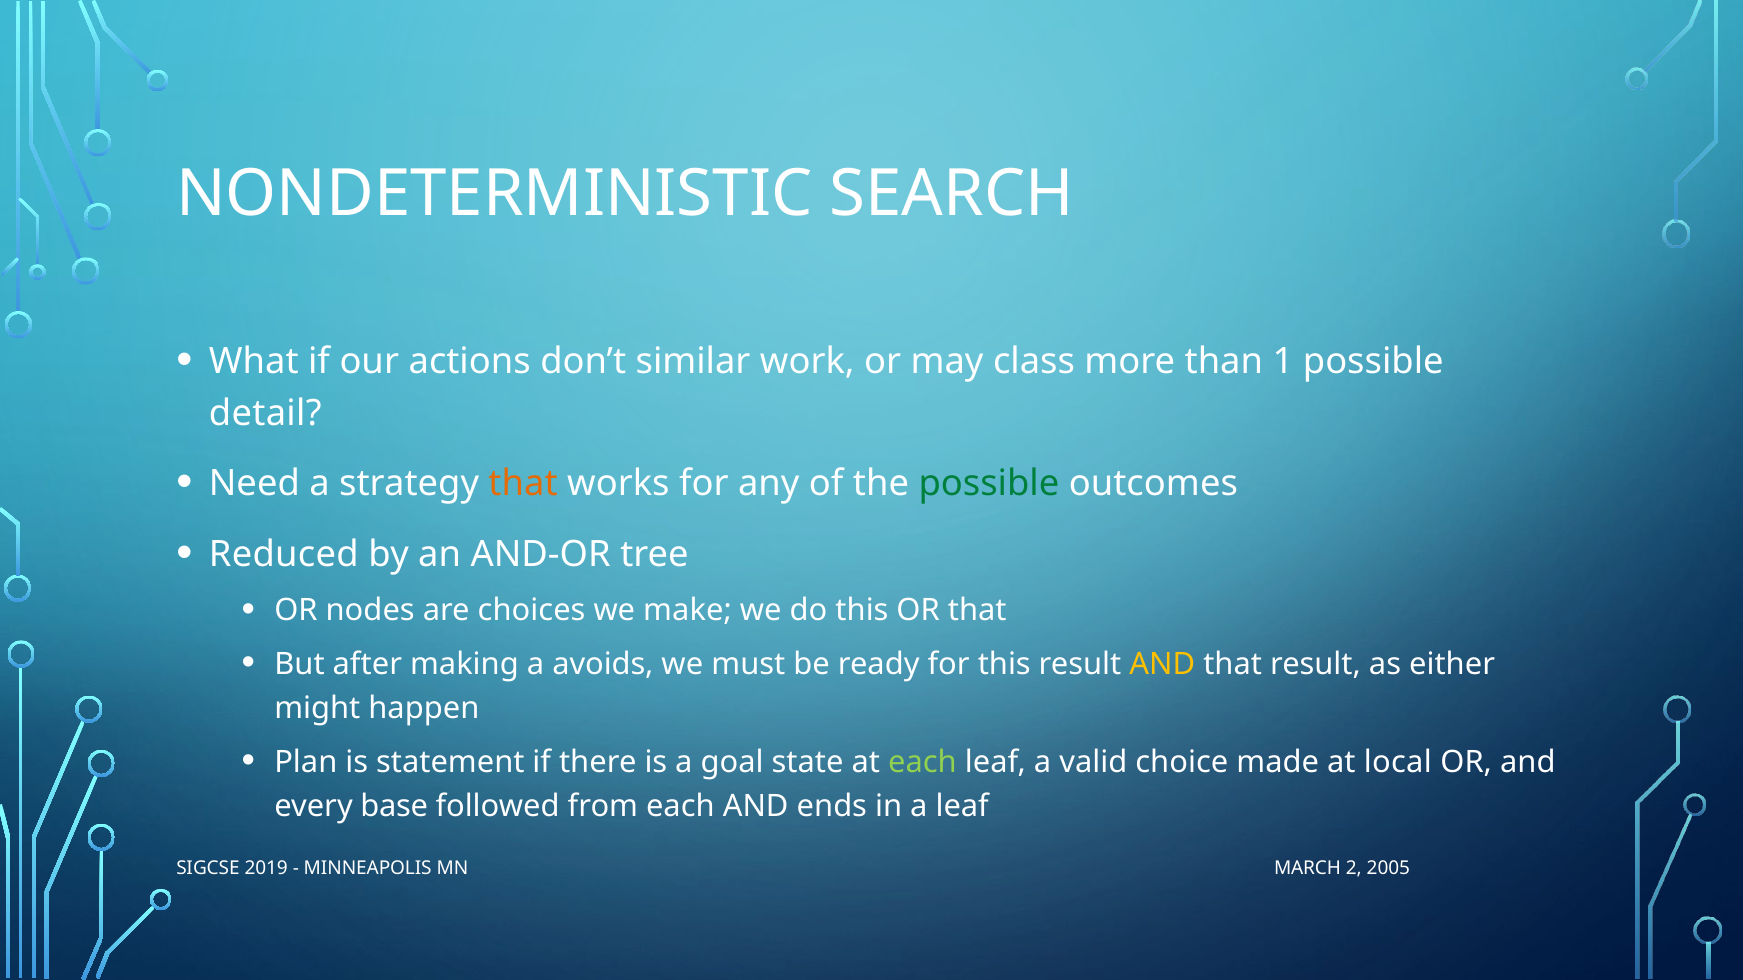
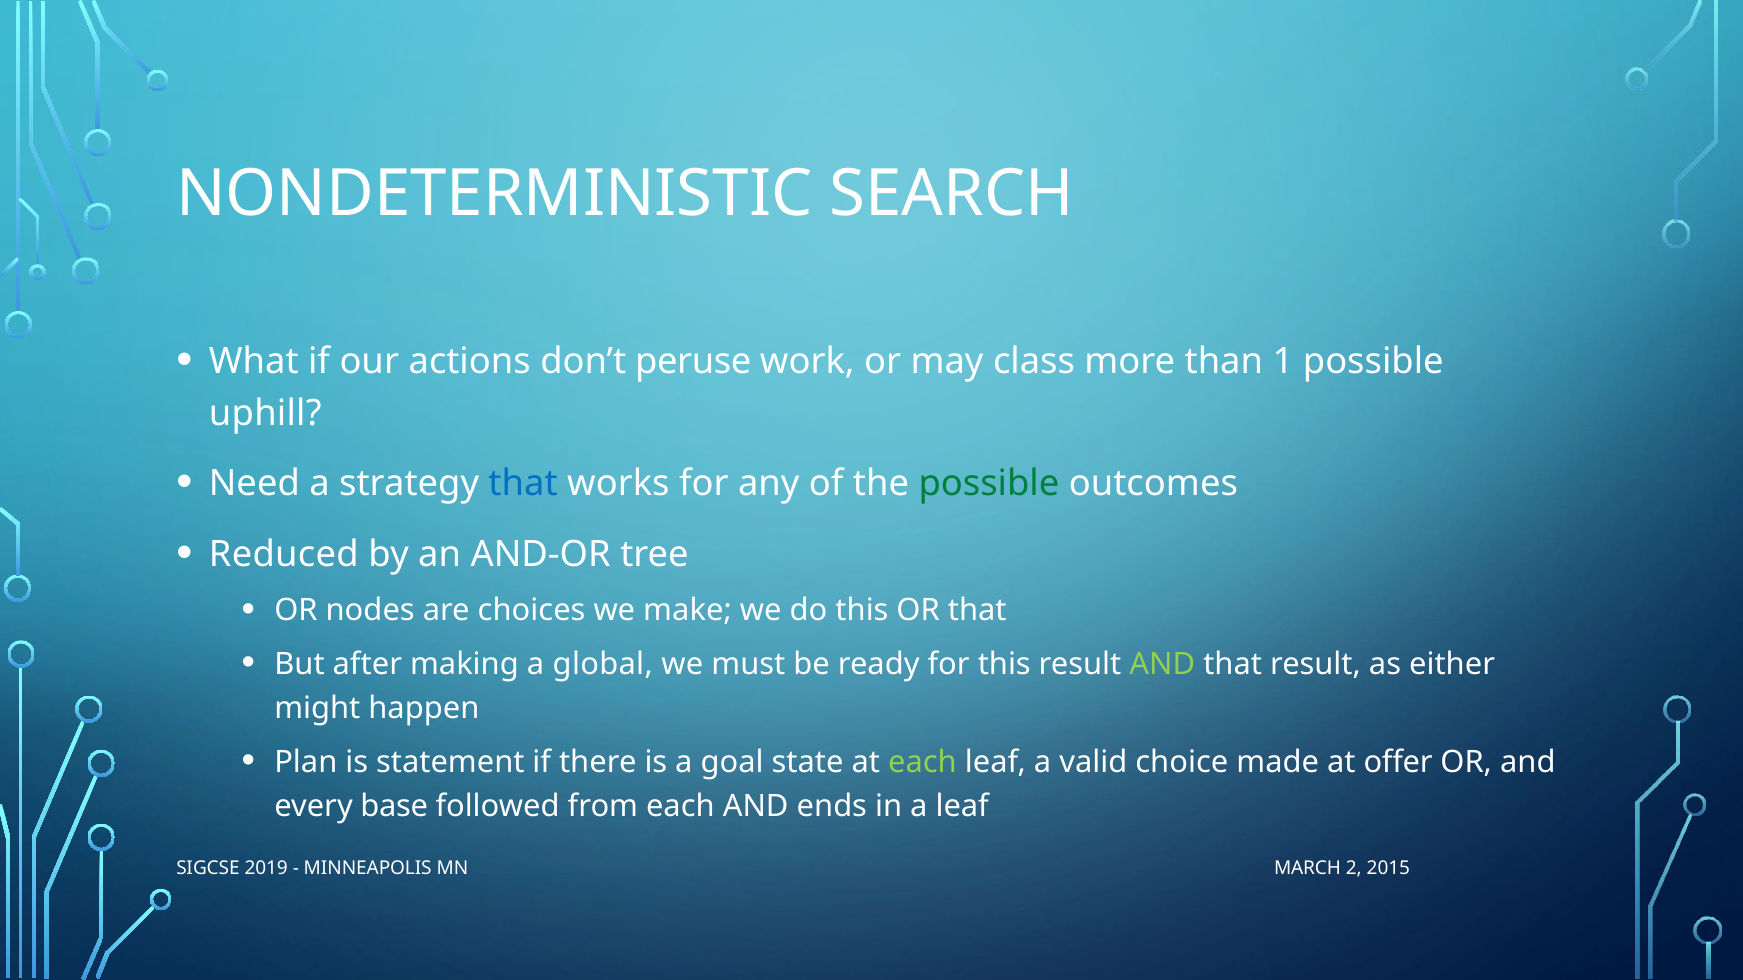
similar: similar -> peruse (693, 361)
detail: detail -> uphill (265, 413)
that colour: orange -> blue (523, 484)
avoids: avoids -> global (603, 664)
AND colour: yellow -> light green (1162, 664)
local: local -> offer (1398, 762)
2005: 2005 -> 2015 (1388, 869)
